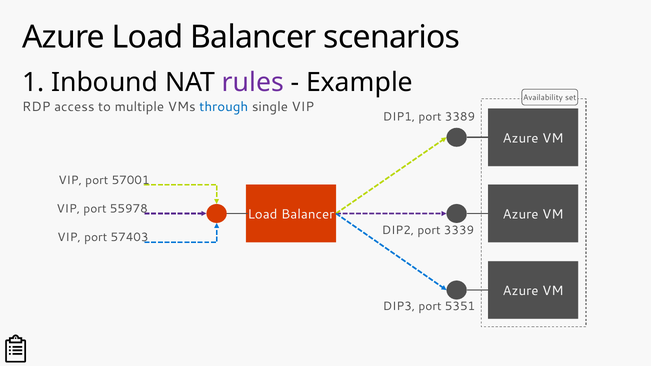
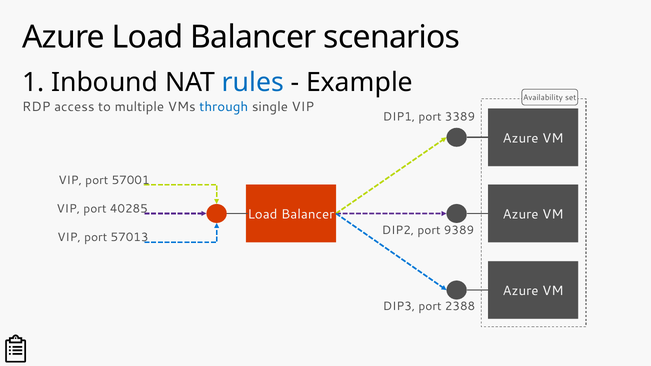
rules colour: purple -> blue (253, 82)
55978: 55978 -> 40285 (129, 209)
3339: 3339 -> 9389 (459, 230)
57403: 57403 -> 57013 (130, 238)
5351: 5351 -> 2388 (460, 307)
